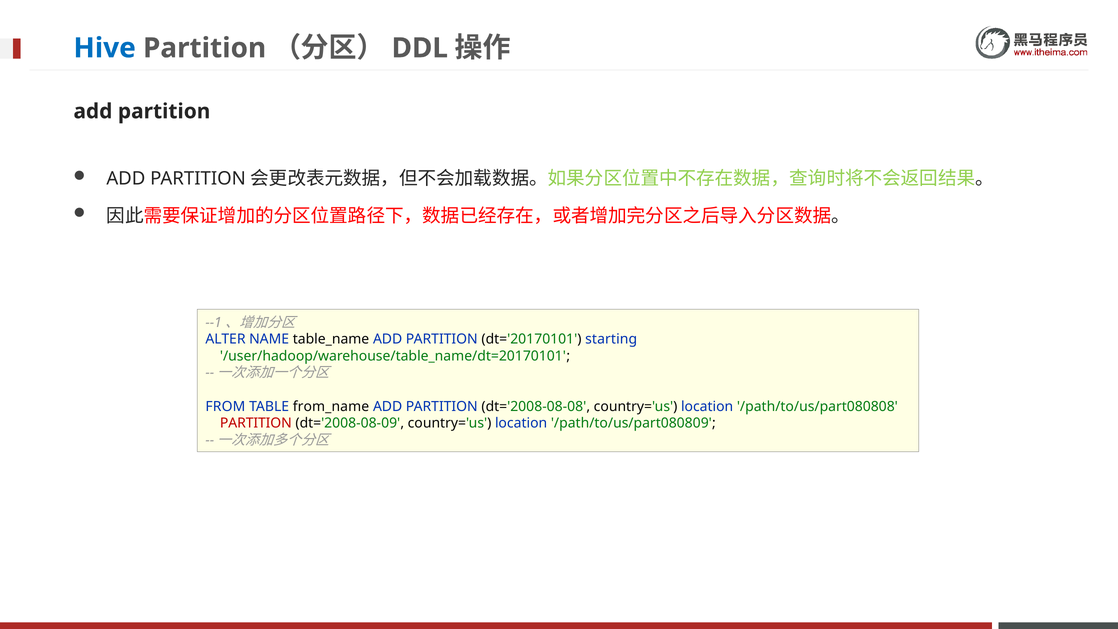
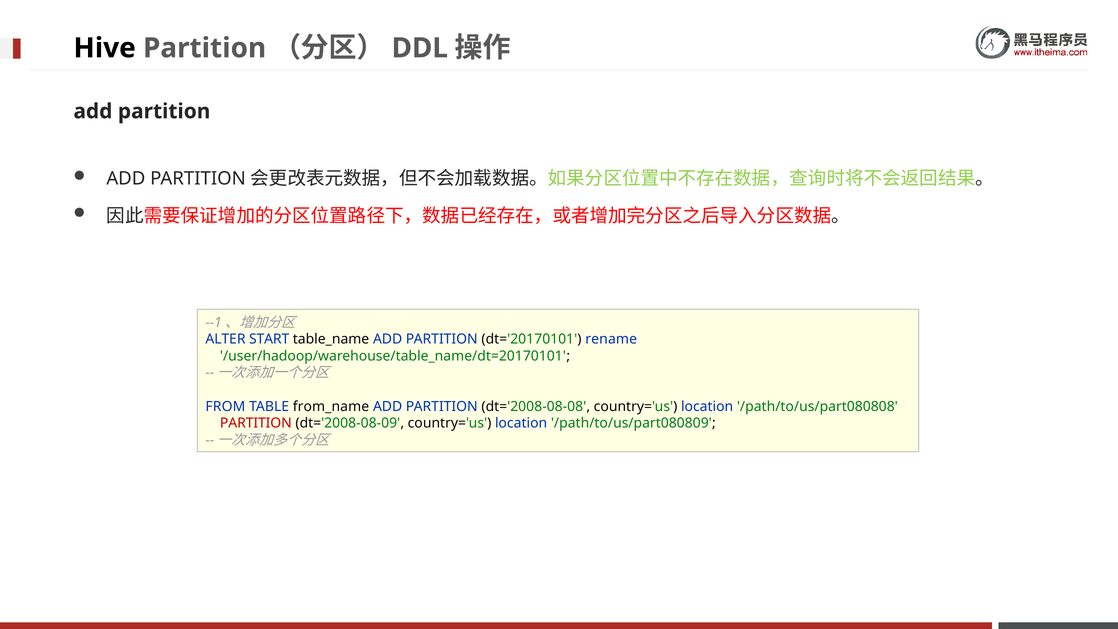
Hive colour: blue -> black (105, 48)
NAME: NAME -> START (269, 339)
starting: starting -> rename (611, 339)
